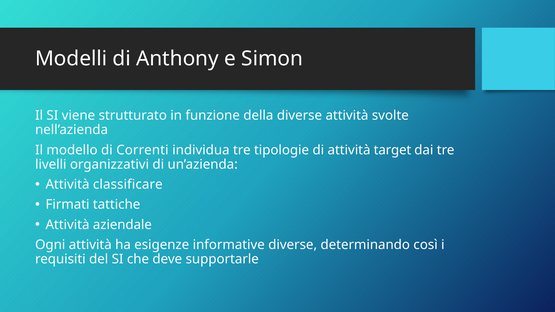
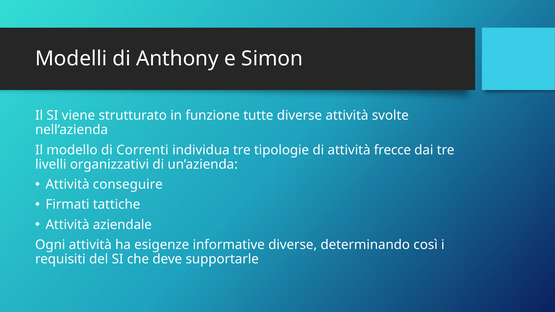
della: della -> tutte (258, 116)
target: target -> frecce (392, 150)
classificare: classificare -> conseguire (128, 185)
